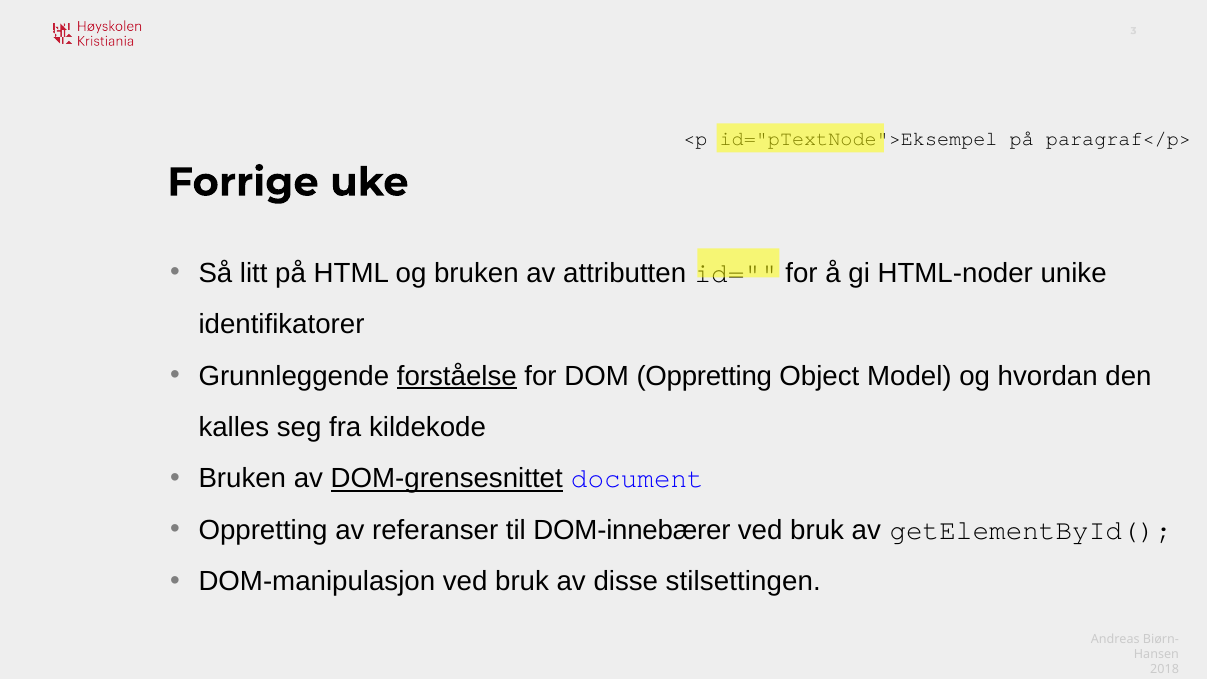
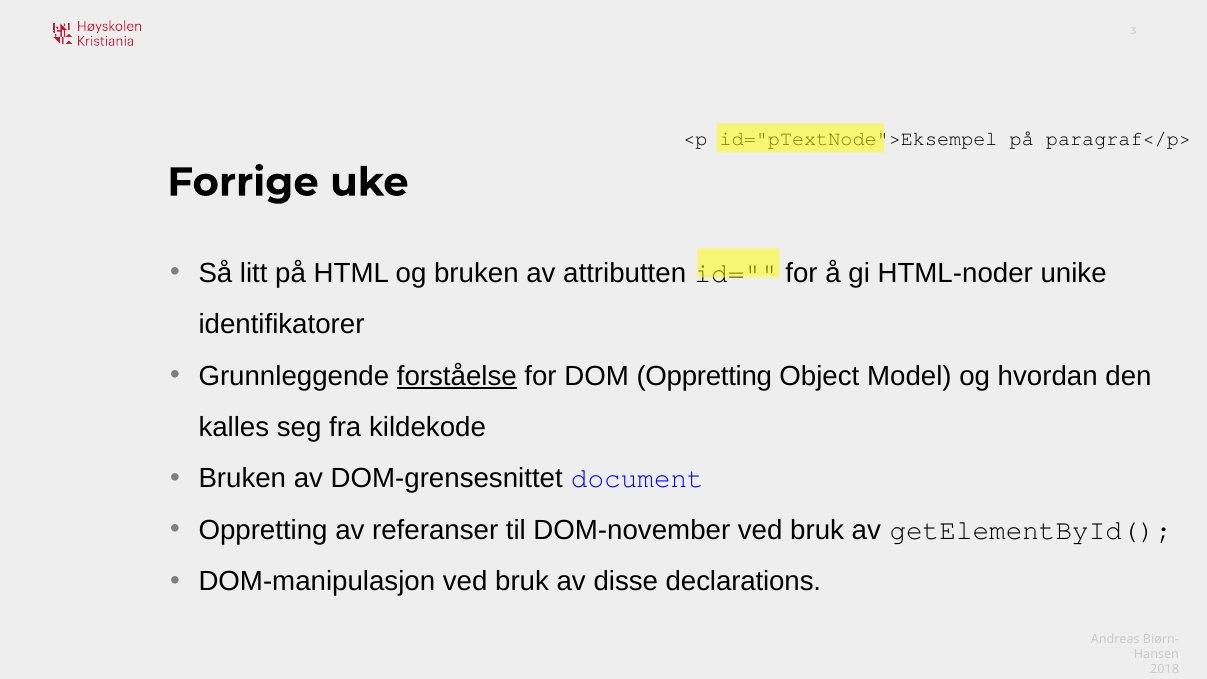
DOM-grensesnittet underline: present -> none (447, 479)
DOM-innebærer: DOM-innebærer -> DOM-november (632, 530)
stilsettingen: stilsettingen -> declarations (743, 582)
